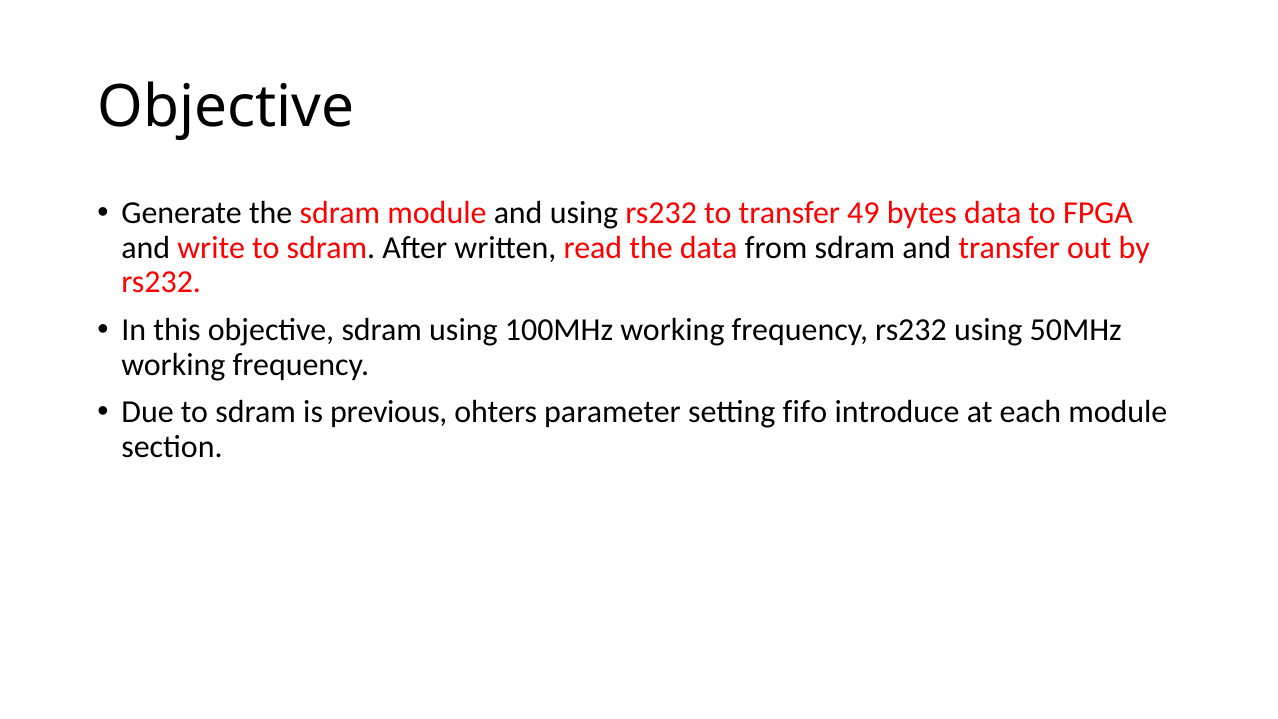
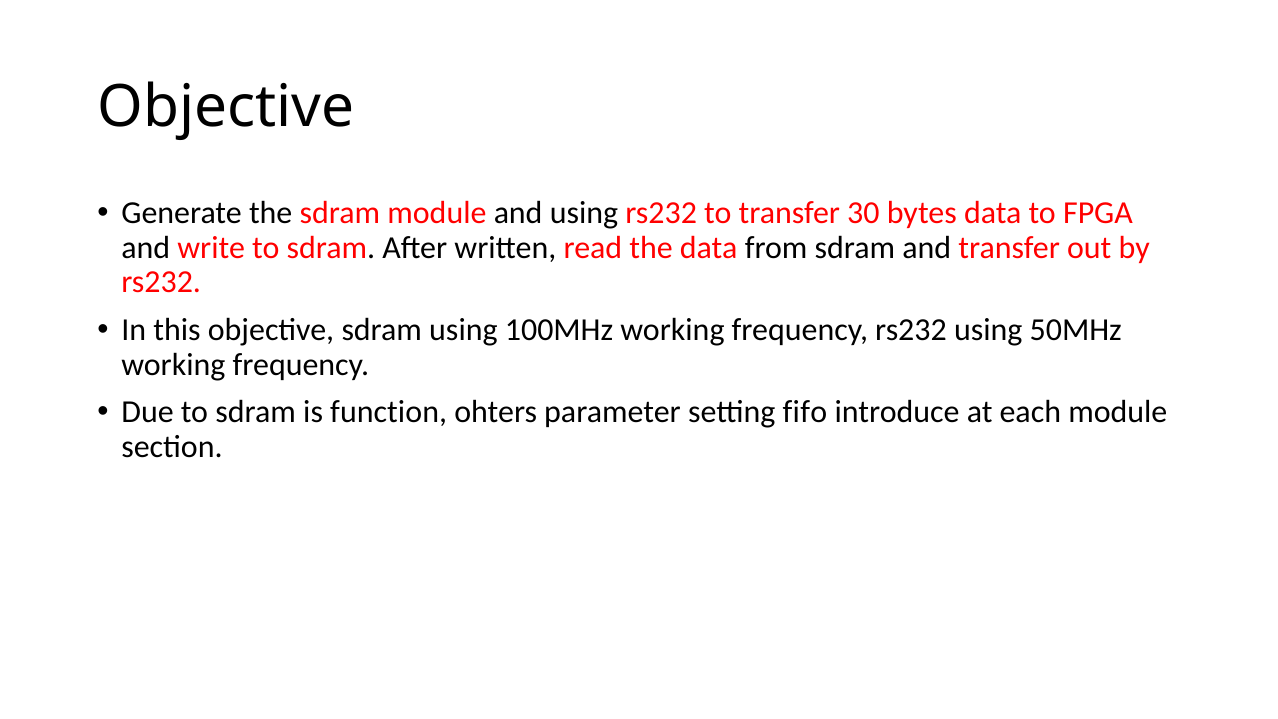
49: 49 -> 30 (863, 213)
previous: previous -> function (389, 412)
